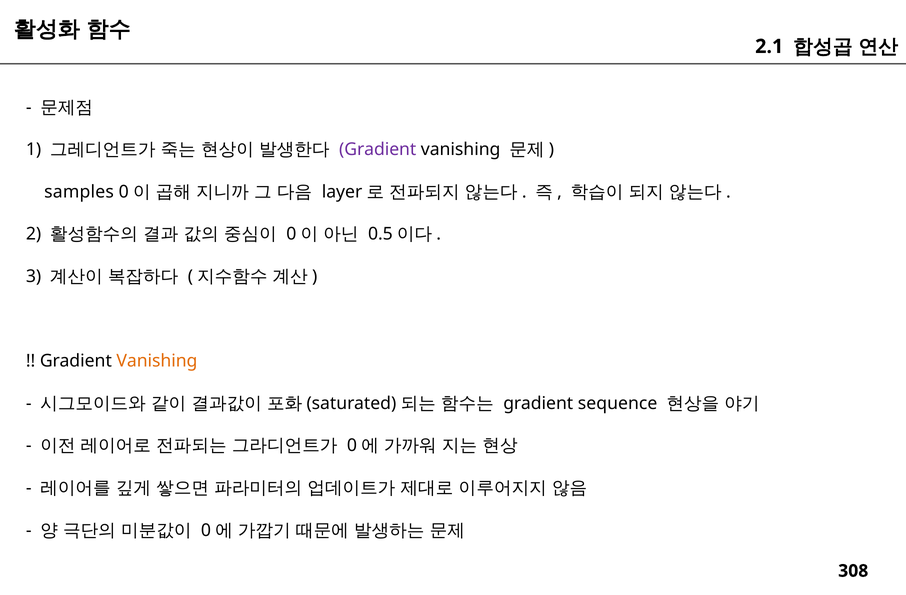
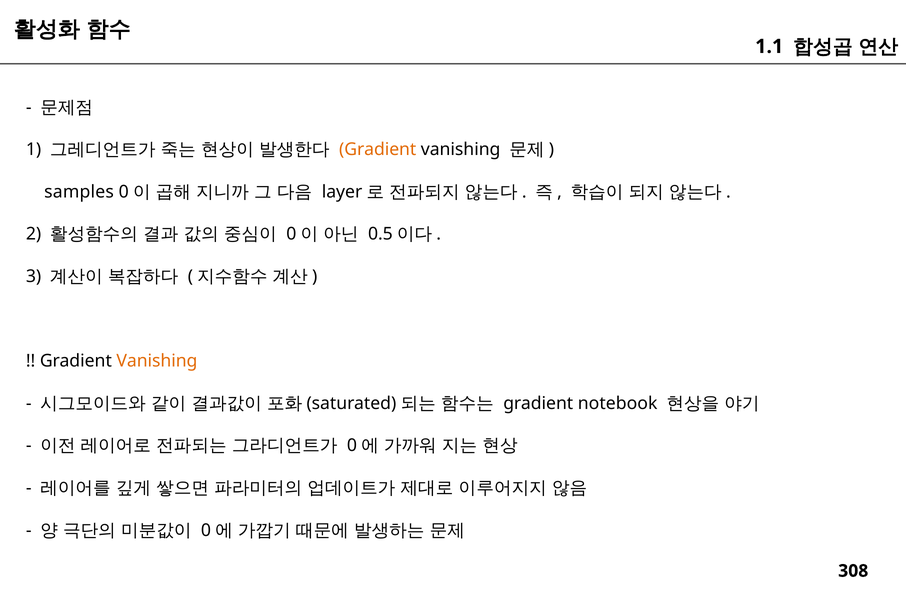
2.1: 2.1 -> 1.1 (769, 46)
Gradient colour: purple -> orange (378, 150)
sequence: sequence -> notebook (618, 403)
